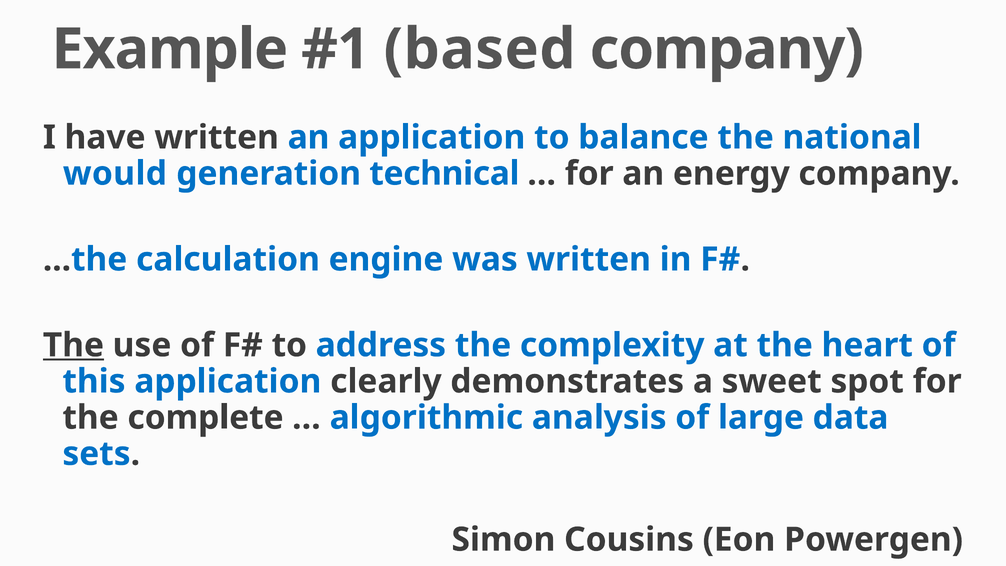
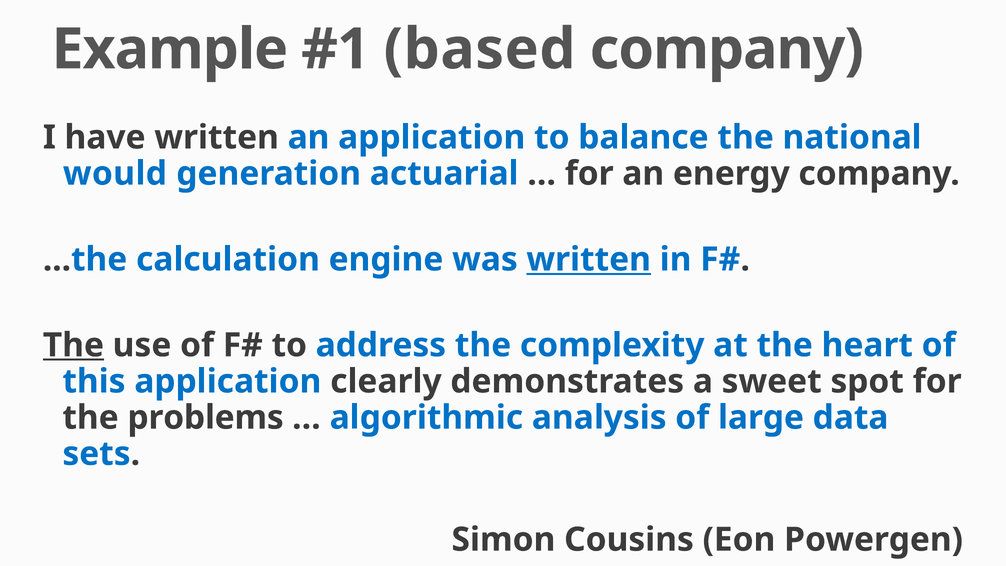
technical: technical -> actuarial (444, 174)
written underline: none -> present (589, 259)
complete: complete -> problems (206, 418)
